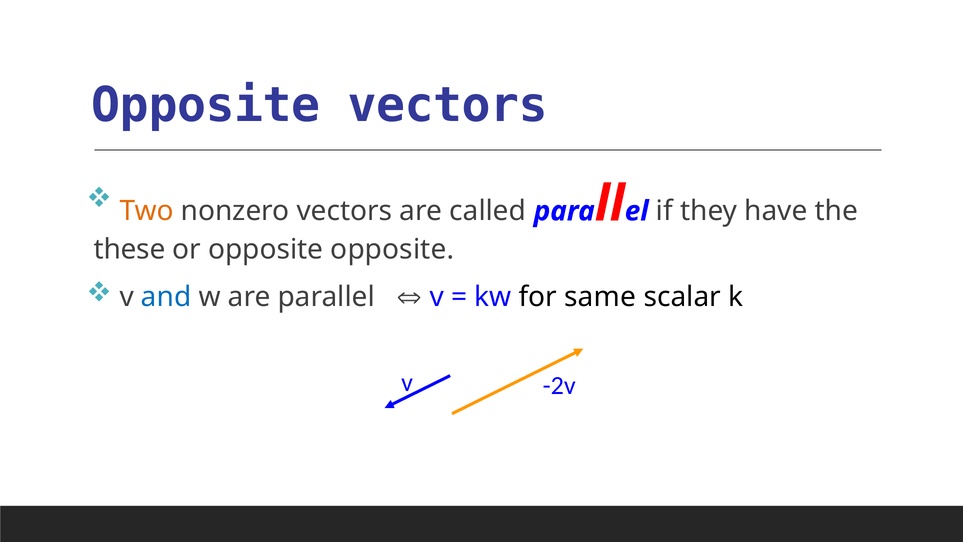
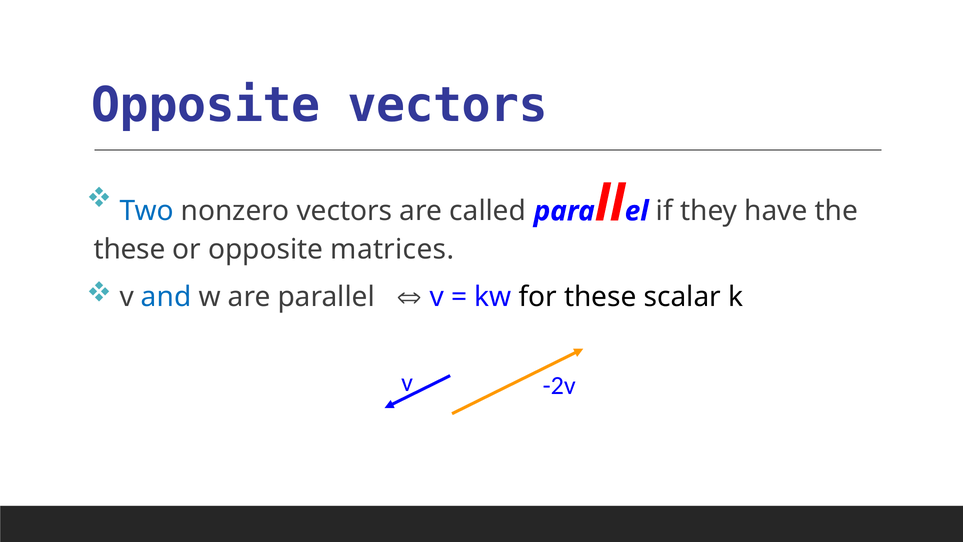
Two colour: orange -> blue (147, 211)
opposite opposite: opposite -> matrices (392, 249)
for same: same -> these (600, 297)
